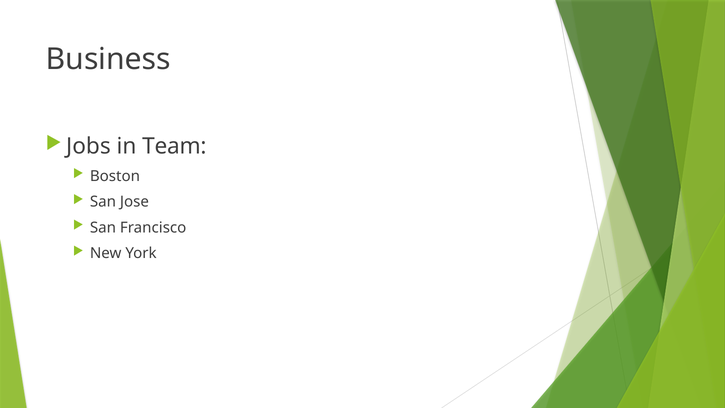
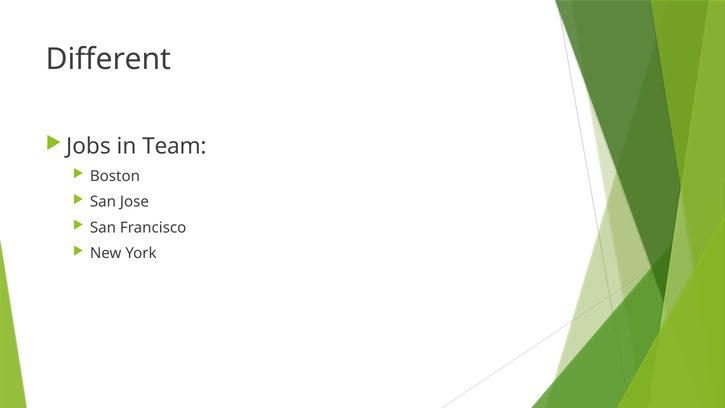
Business: Business -> Different (108, 59)
